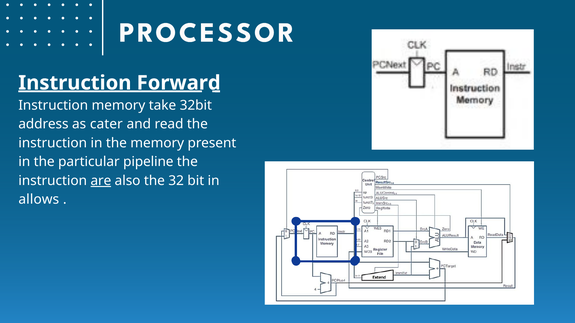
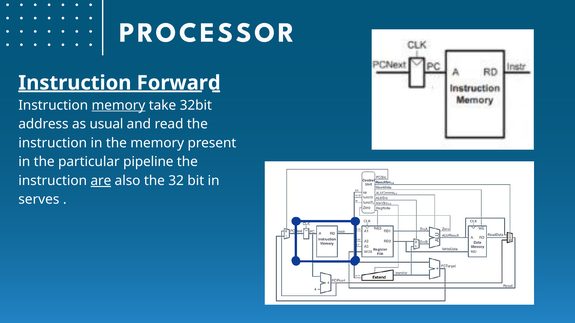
memory underline: none -> present (118, 105)
cater: cater -> usual (106, 124)
allows: allows -> serves (39, 200)
